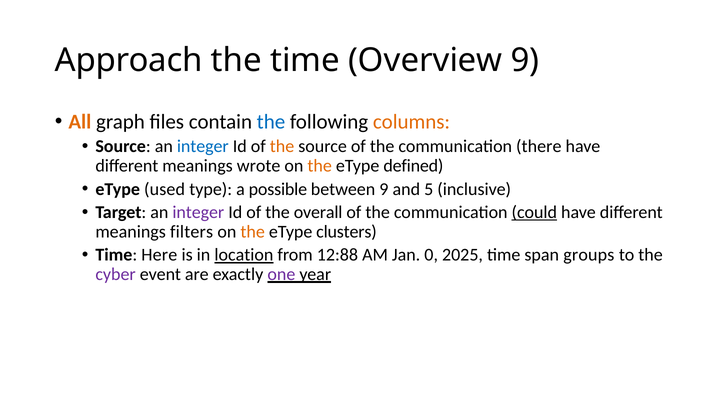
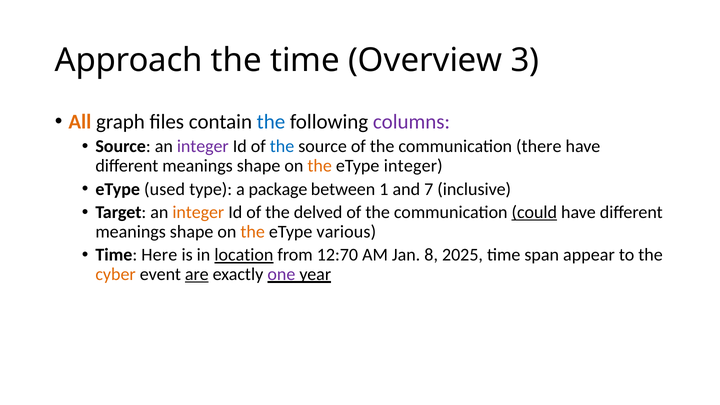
Overview 9: 9 -> 3 (525, 60)
columns colour: orange -> purple (411, 122)
integer colour: blue -> purple (203, 147)
the colour: orange -> blue (282, 147)
wrote: wrote -> shape (259, 166)
eType defined: defined -> integer (413, 166)
possible: possible -> package (278, 189)
between 9: 9 -> 1 (384, 189)
5: 5 -> 7 (429, 189)
integer colour: purple -> orange (198, 212)
overall: overall -> delved (318, 212)
filters: filters -> shape (192, 232)
clusters: clusters -> various (346, 232)
12:88: 12:88 -> 12:70 (337, 255)
0: 0 -> 8 (431, 255)
groups: groups -> appear (589, 255)
cyber colour: purple -> orange (116, 274)
are underline: none -> present (197, 274)
